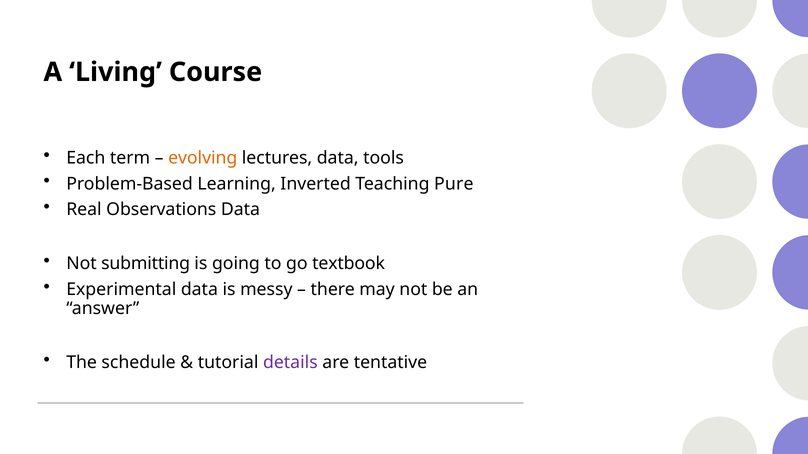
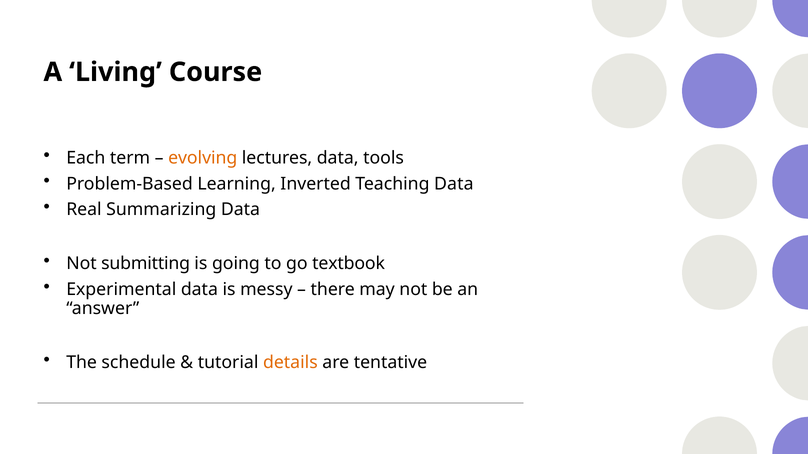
Teaching Pure: Pure -> Data (454, 184)
Observations: Observations -> Summarizing (161, 210)
details colour: purple -> orange (290, 363)
